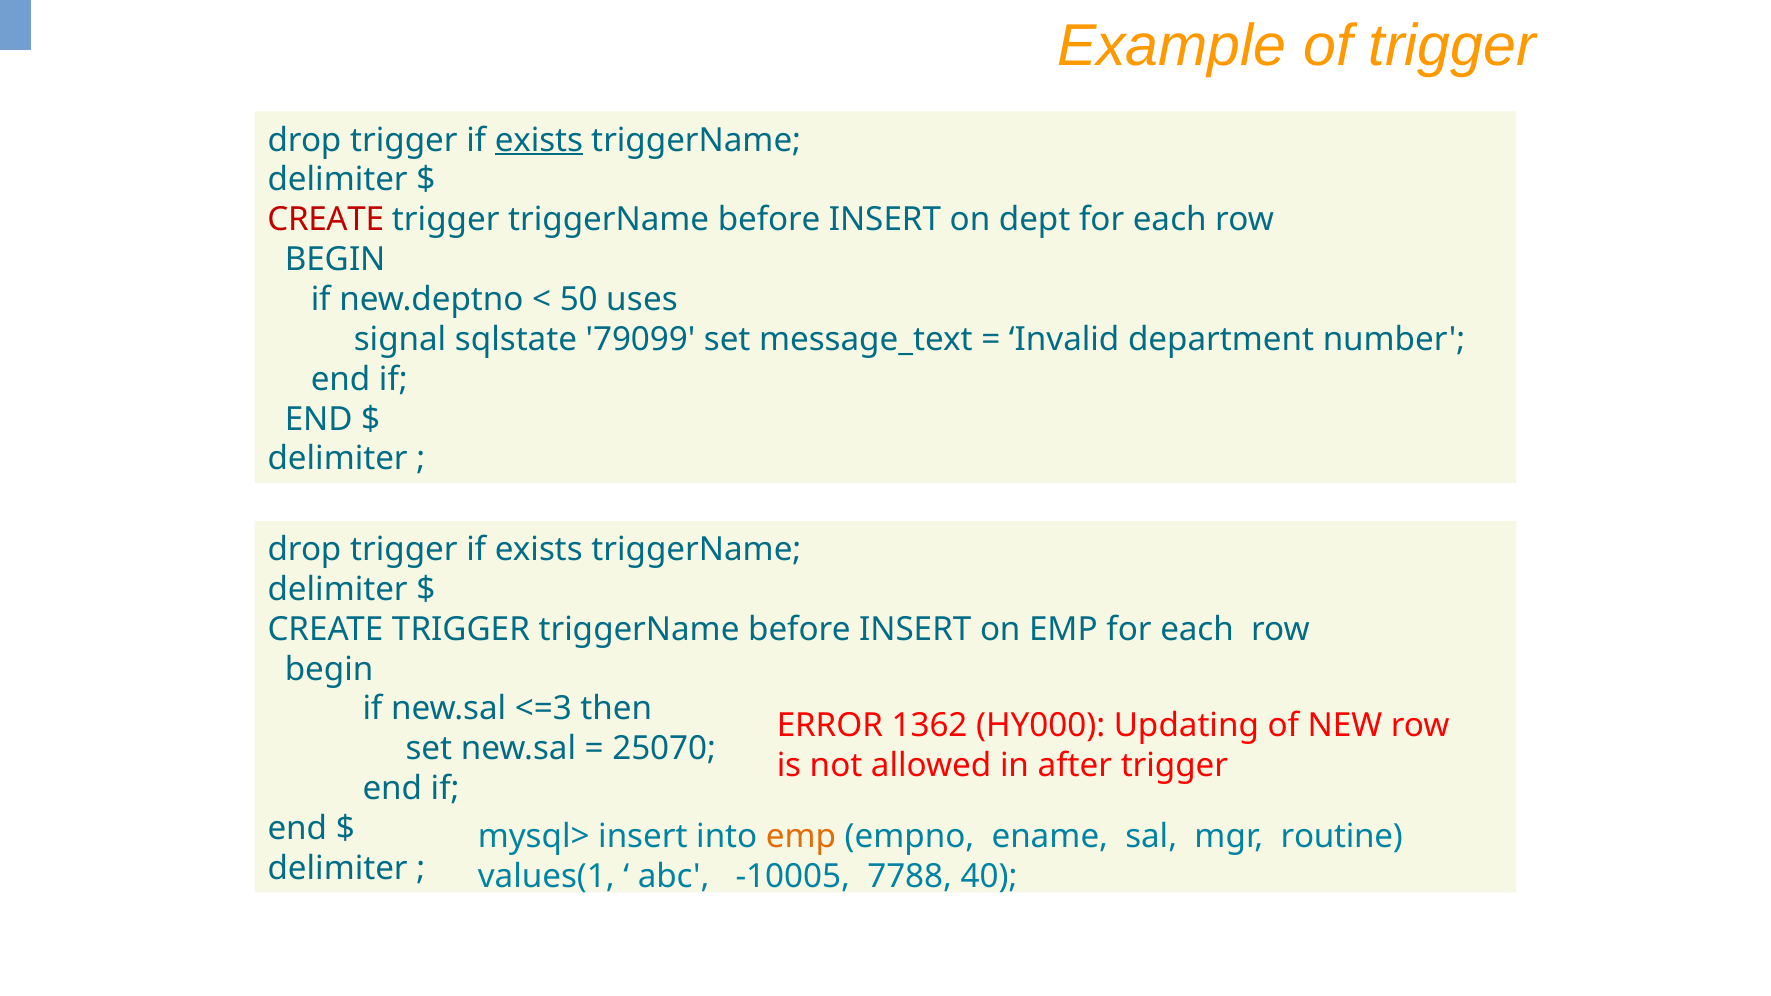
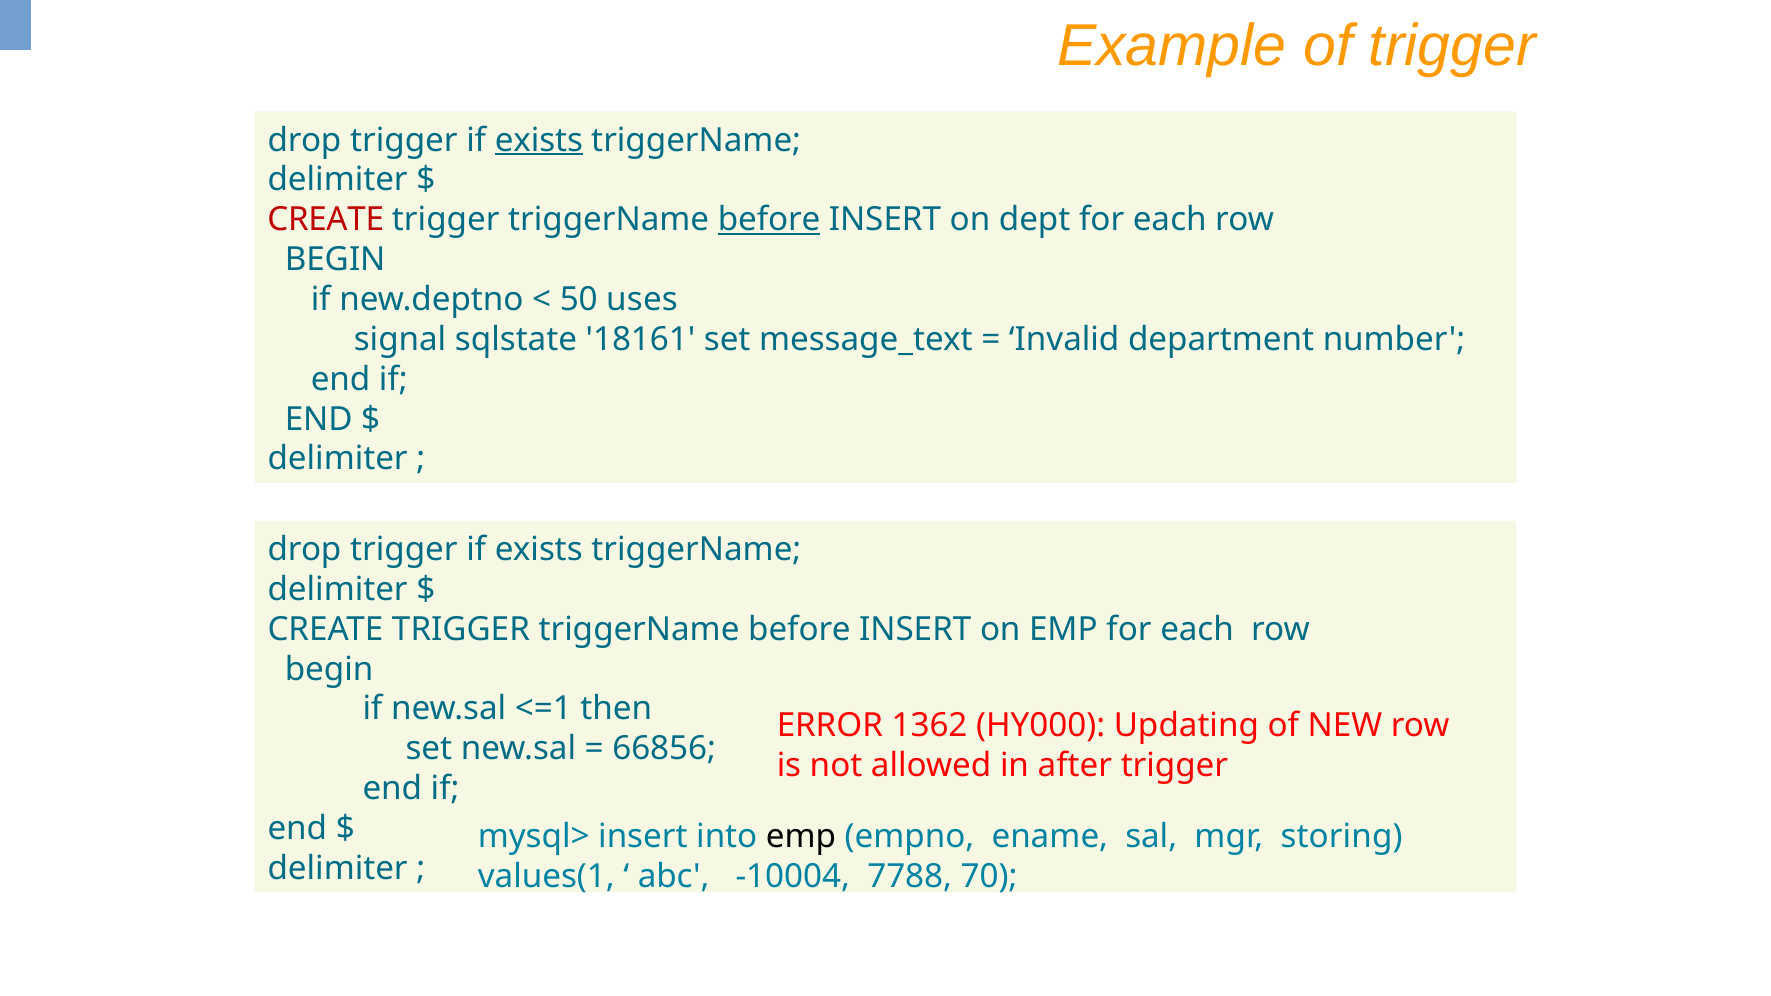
before underline: none -> present (769, 220)
79099: 79099 -> 18161 (640, 339)
<=3: <=3 -> <=1 (543, 709)
25070: 25070 -> 66856 (664, 749)
emp colour: orange -> black (801, 837)
routine: routine -> storing (1342, 837)
-10005: -10005 -> -10004 (793, 877)
40: 40 -> 70 (989, 877)
